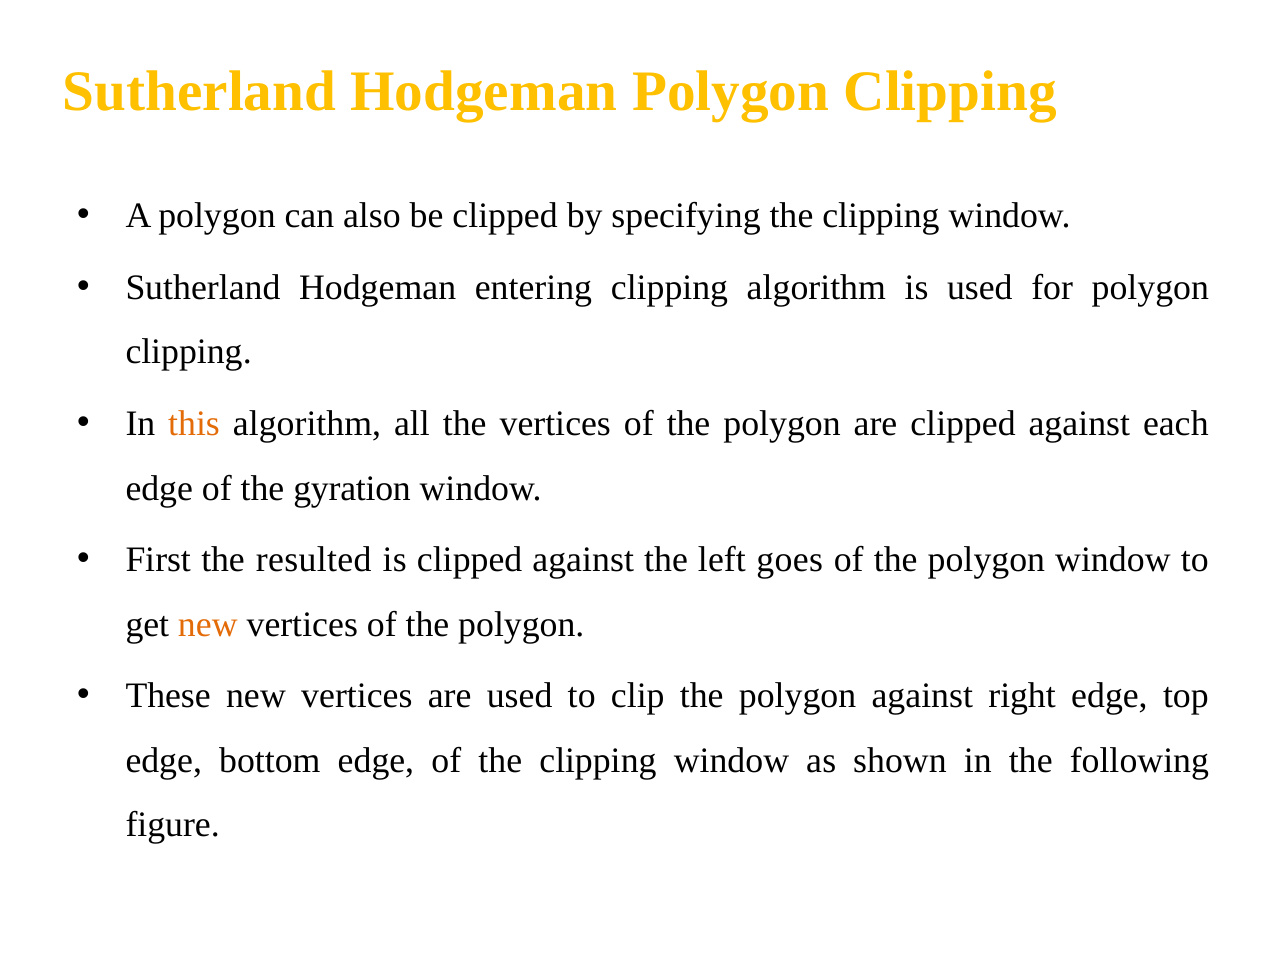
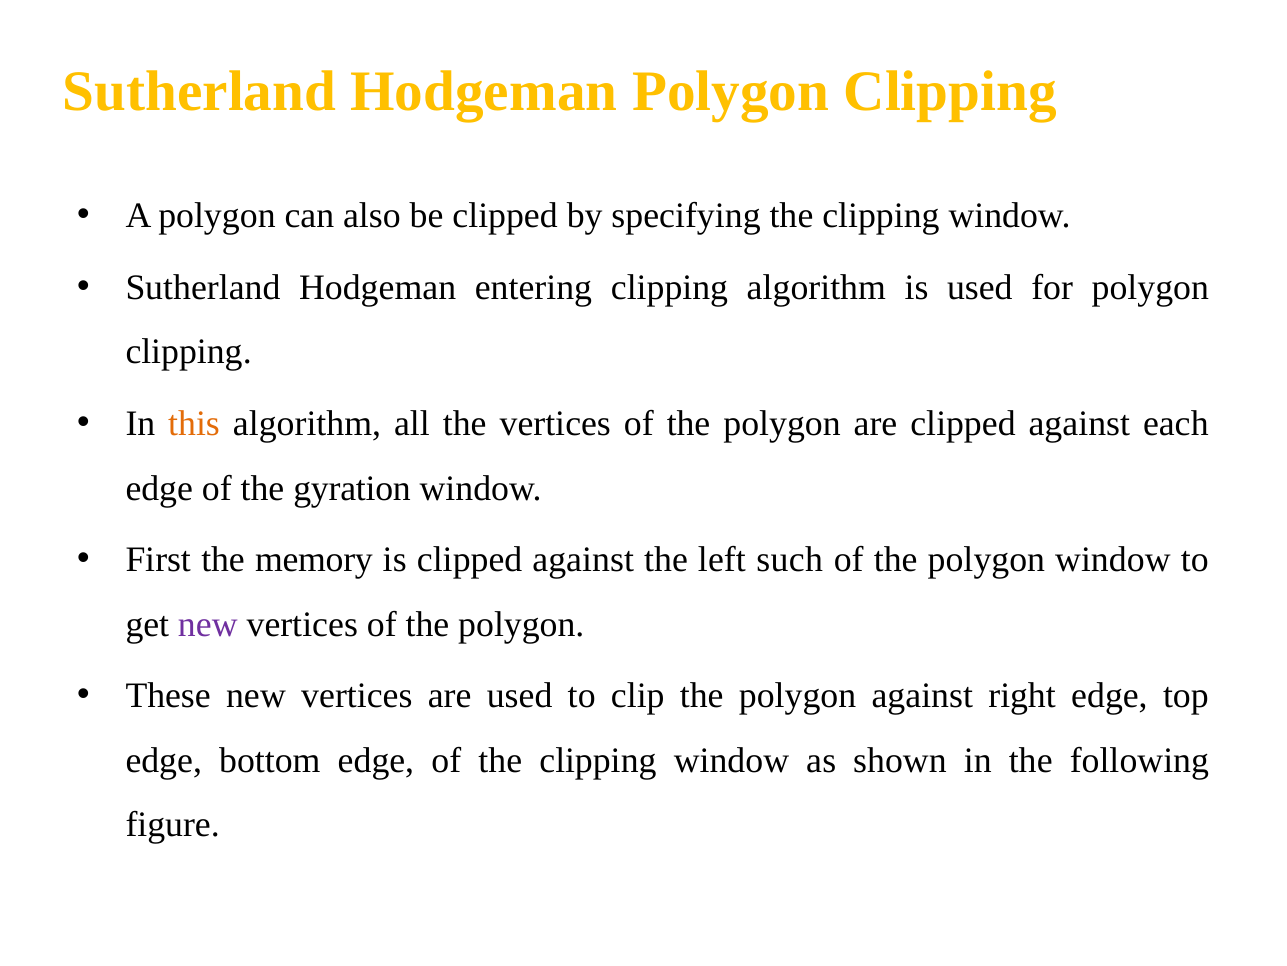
resulted: resulted -> memory (314, 559)
goes: goes -> such (790, 559)
new colour: orange -> purple (208, 624)
